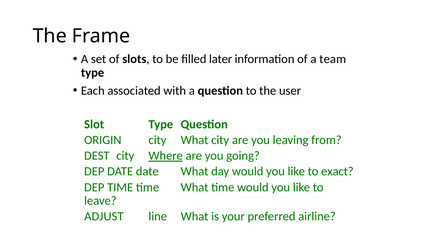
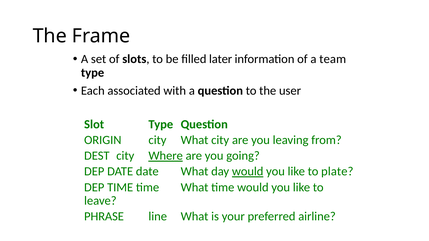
would underline: none -> present (248, 172)
exact: exact -> plate (337, 172)
ADJUST: ADJUST -> PHRASE (104, 217)
